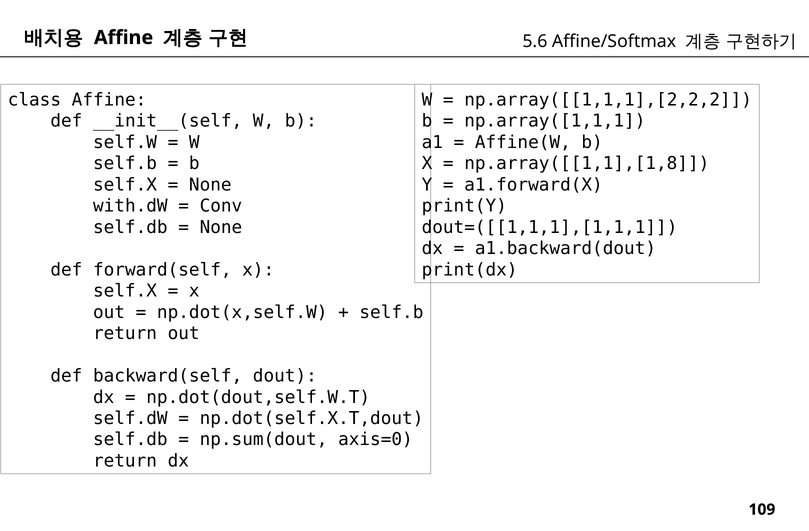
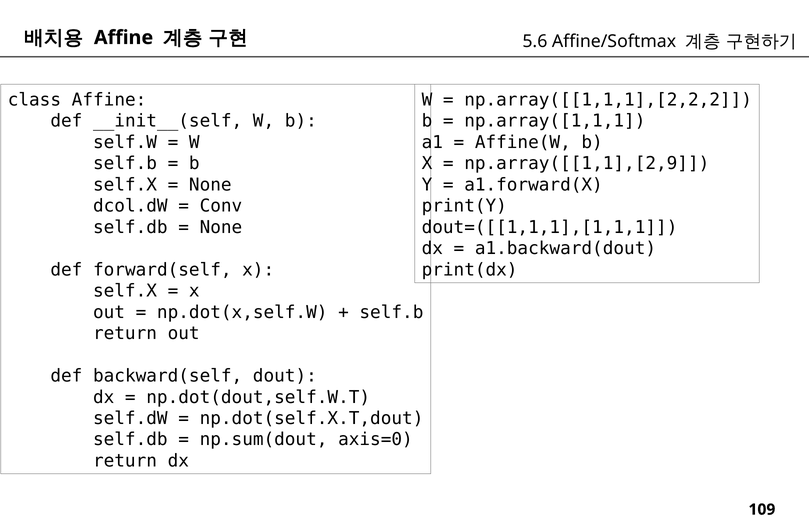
np.array([[1,1],[1,8: np.array([[1,1],[1,8 -> np.array([[1,1],[2,9 (587, 164)
with.dW: with.dW -> dcol.dW (130, 206)
